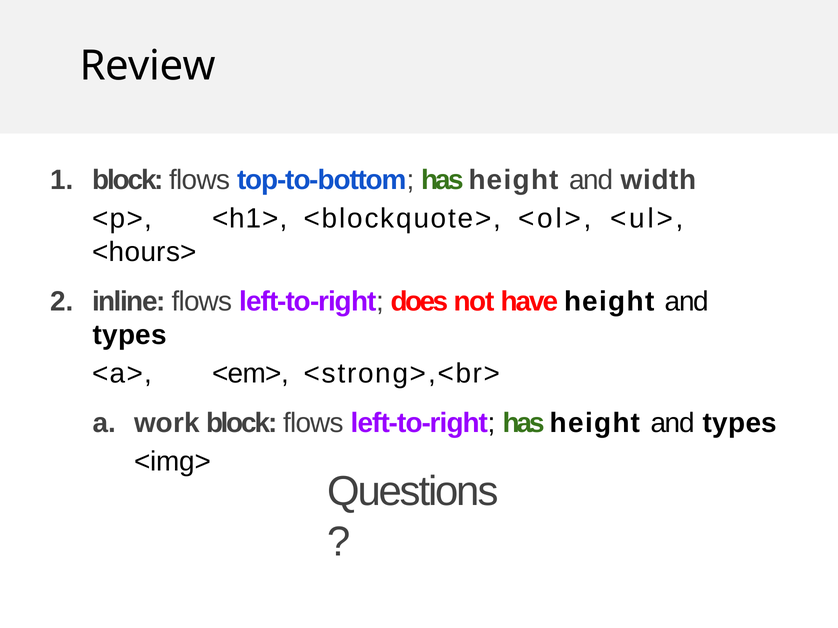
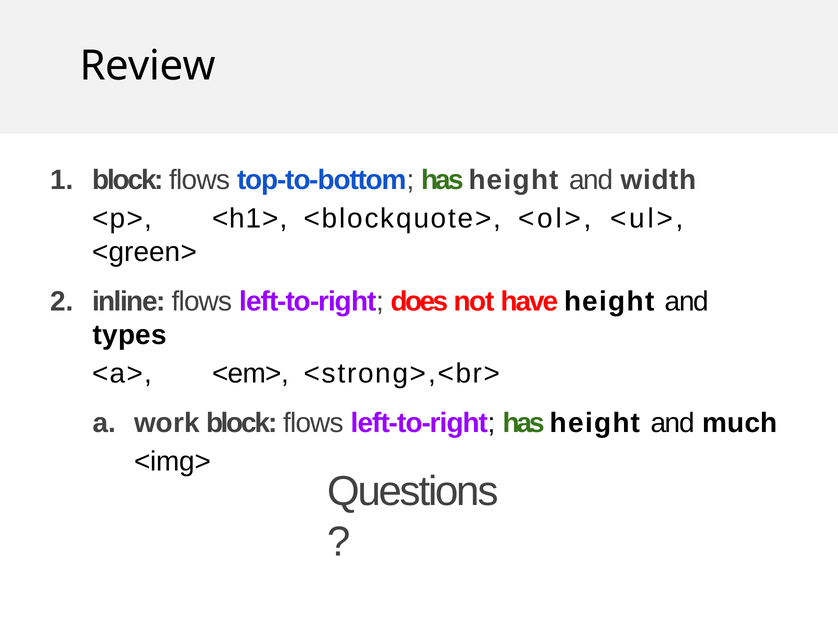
<hours>: <hours> -> <green> (145, 252)
has height and types: types -> much (740, 424)
